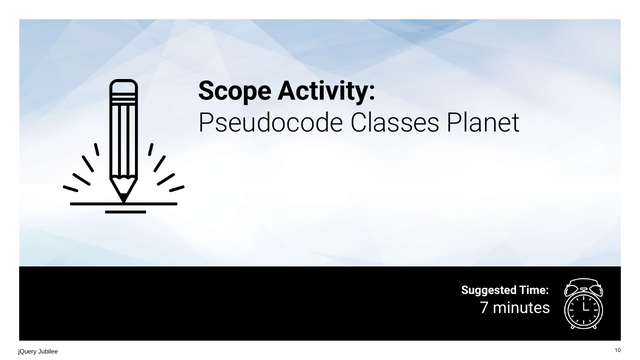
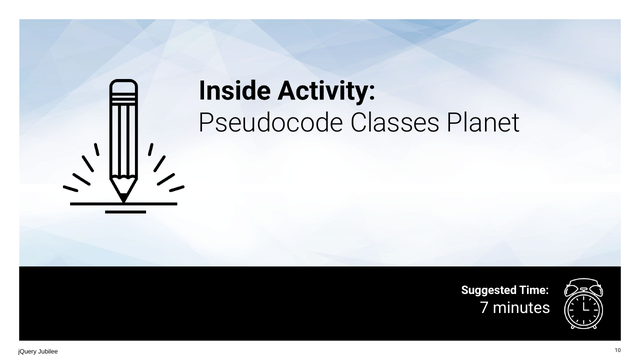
Scope: Scope -> Inside (235, 91)
